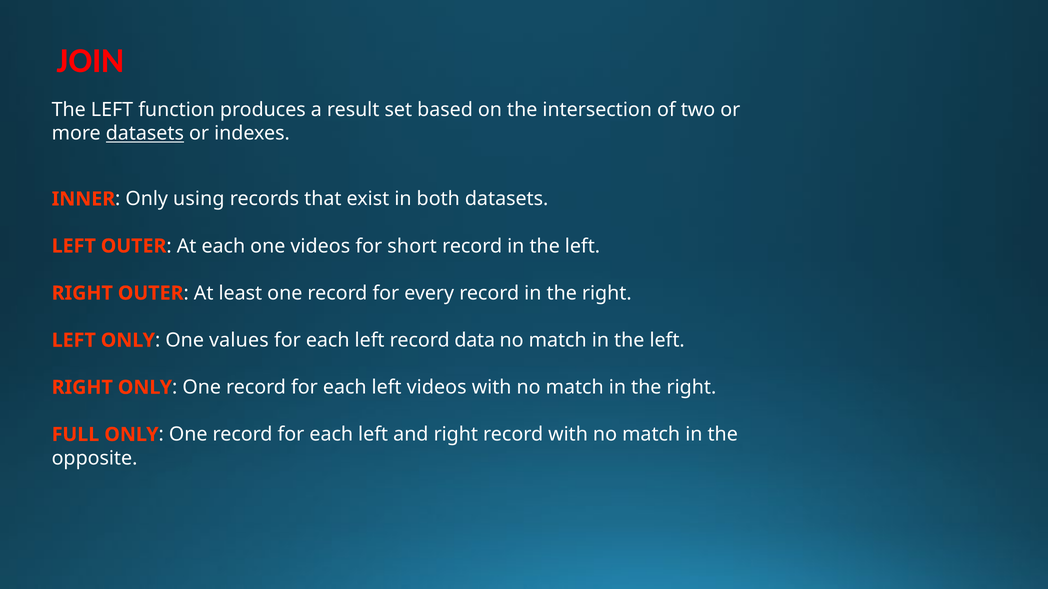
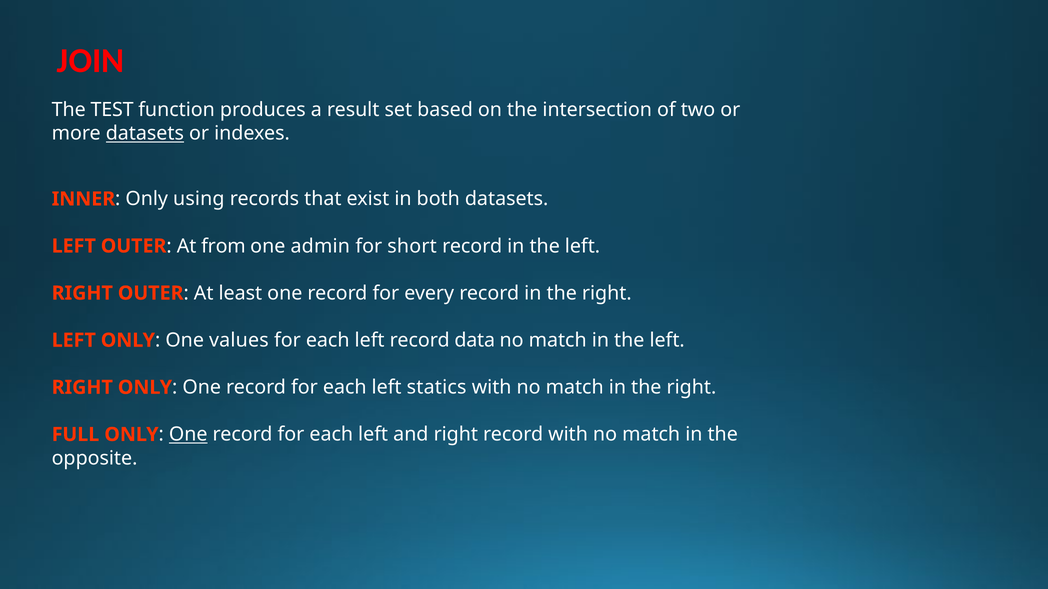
LEFT: LEFT -> TEST (112, 110)
At each: each -> from (223, 246)
one videos: videos -> admin (320, 246)
left videos: videos -> statics (437, 388)
One underline: none -> present (188, 435)
